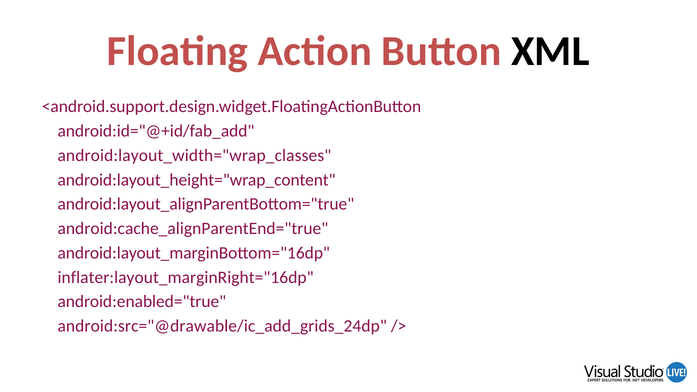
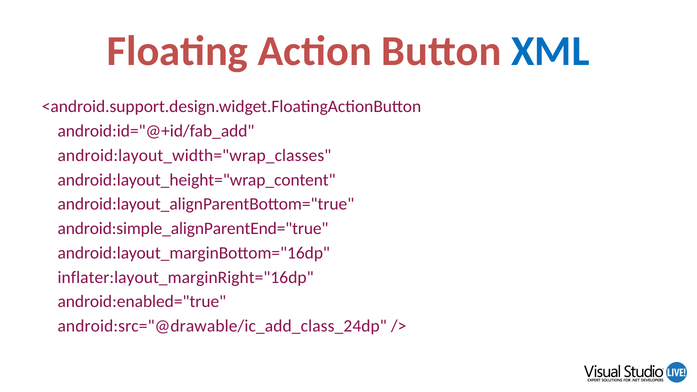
XML colour: black -> blue (550, 51)
android:cache_alignParentEnd="true: android:cache_alignParentEnd="true -> android:simple_alignParentEnd="true (193, 229)
android:src="@drawable/ic_add_grids_24dp: android:src="@drawable/ic_add_grids_24dp -> android:src="@drawable/ic_add_class_24dp (222, 326)
